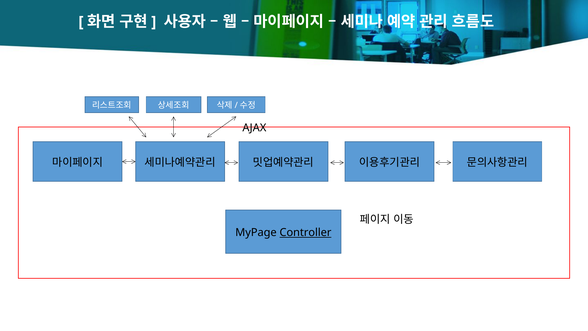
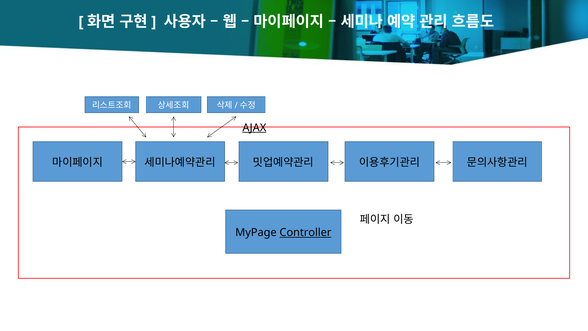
AJAX underline: none -> present (254, 128)
